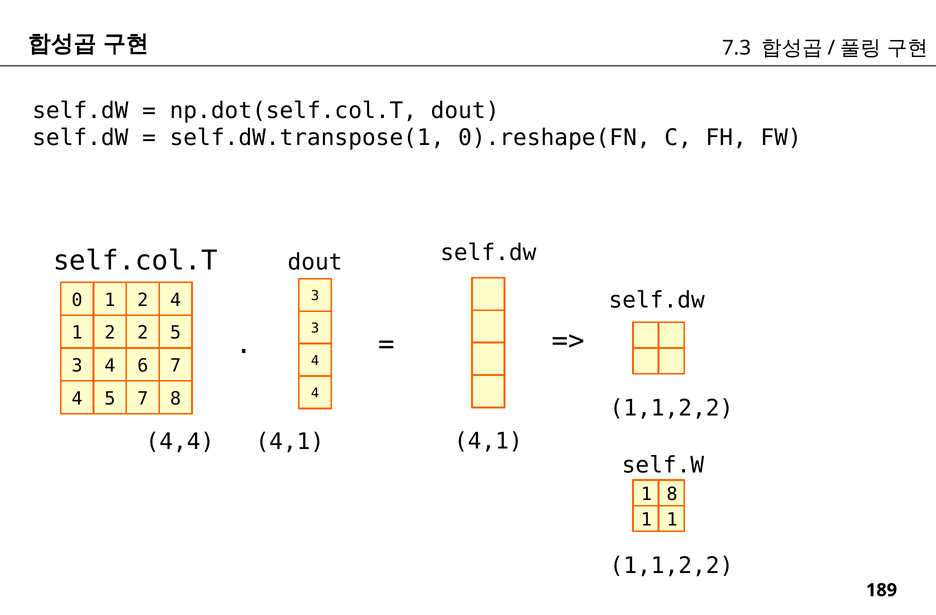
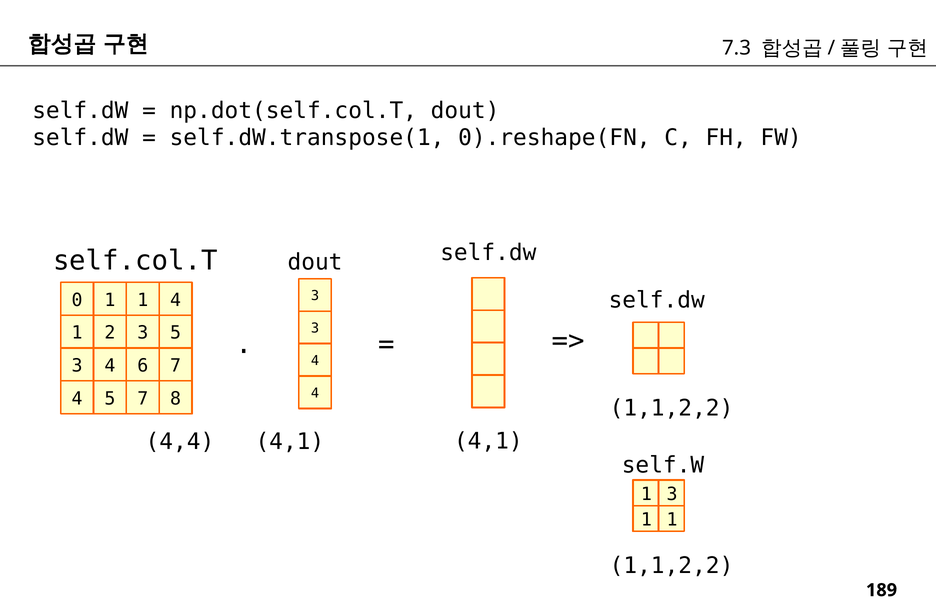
0 1 2: 2 -> 1 (143, 300)
2 2: 2 -> 3 (143, 333)
1 8: 8 -> 3 (672, 494)
